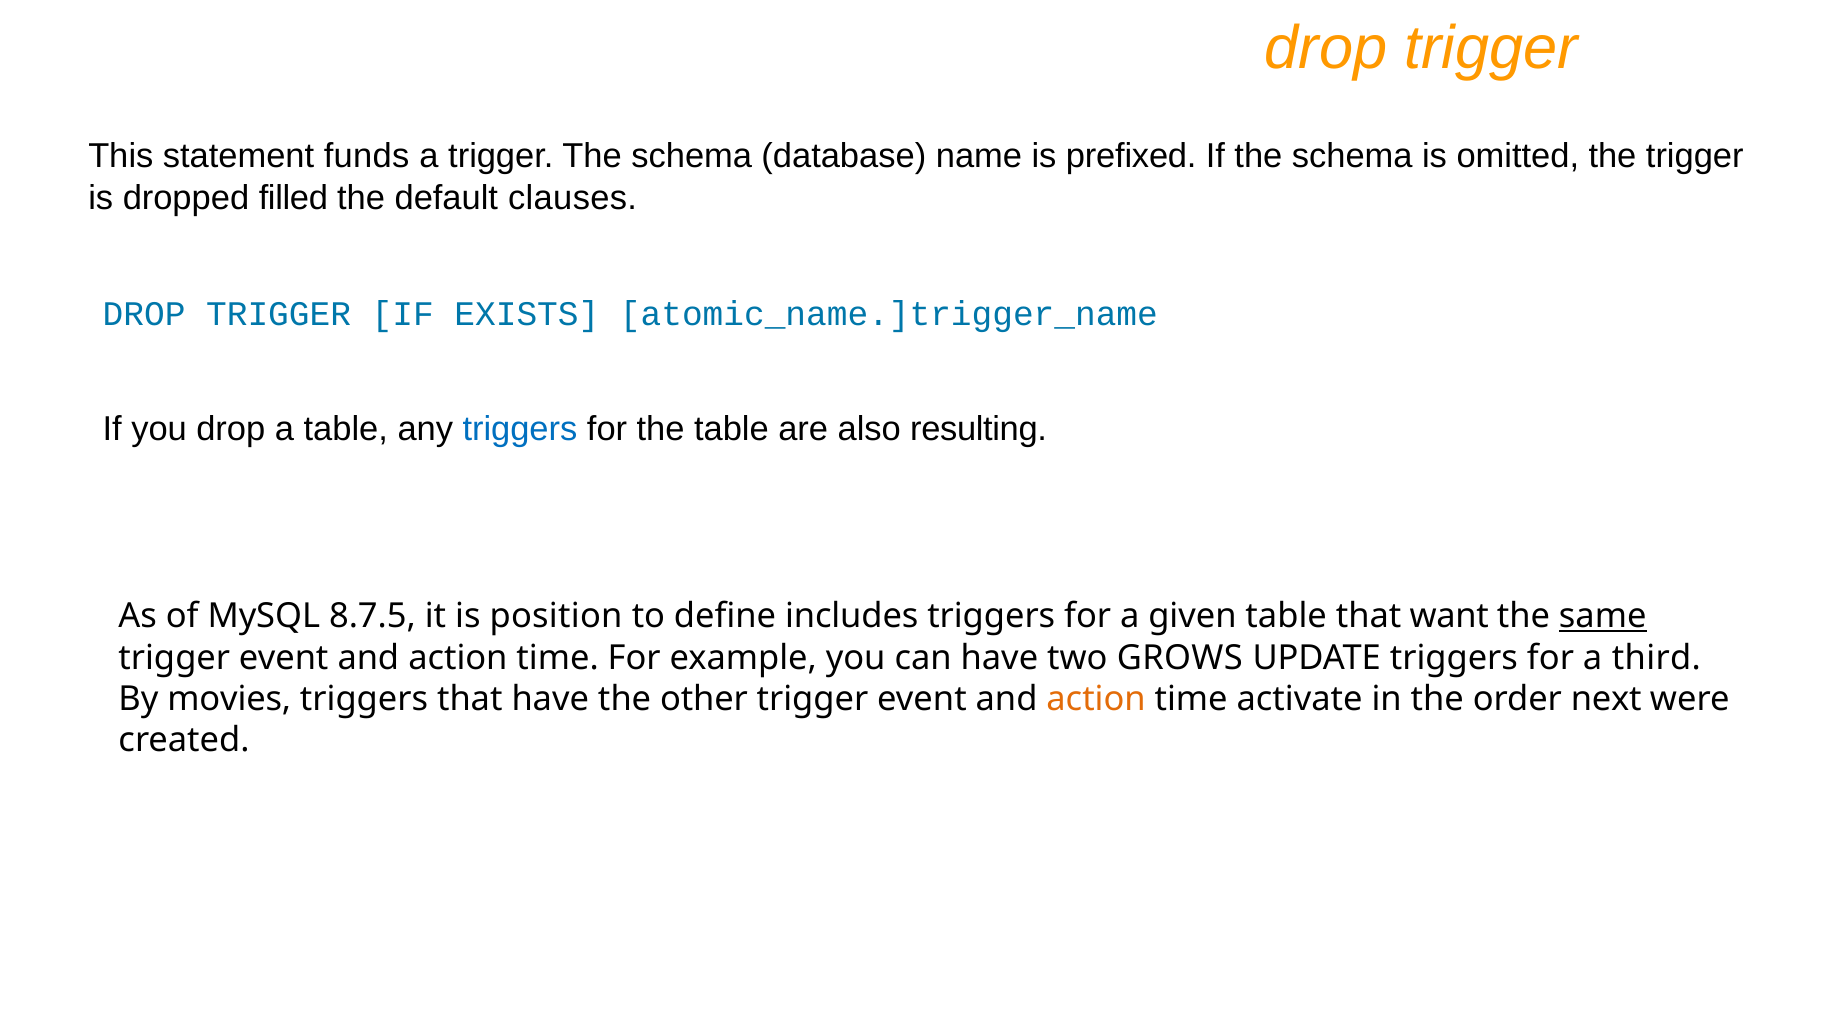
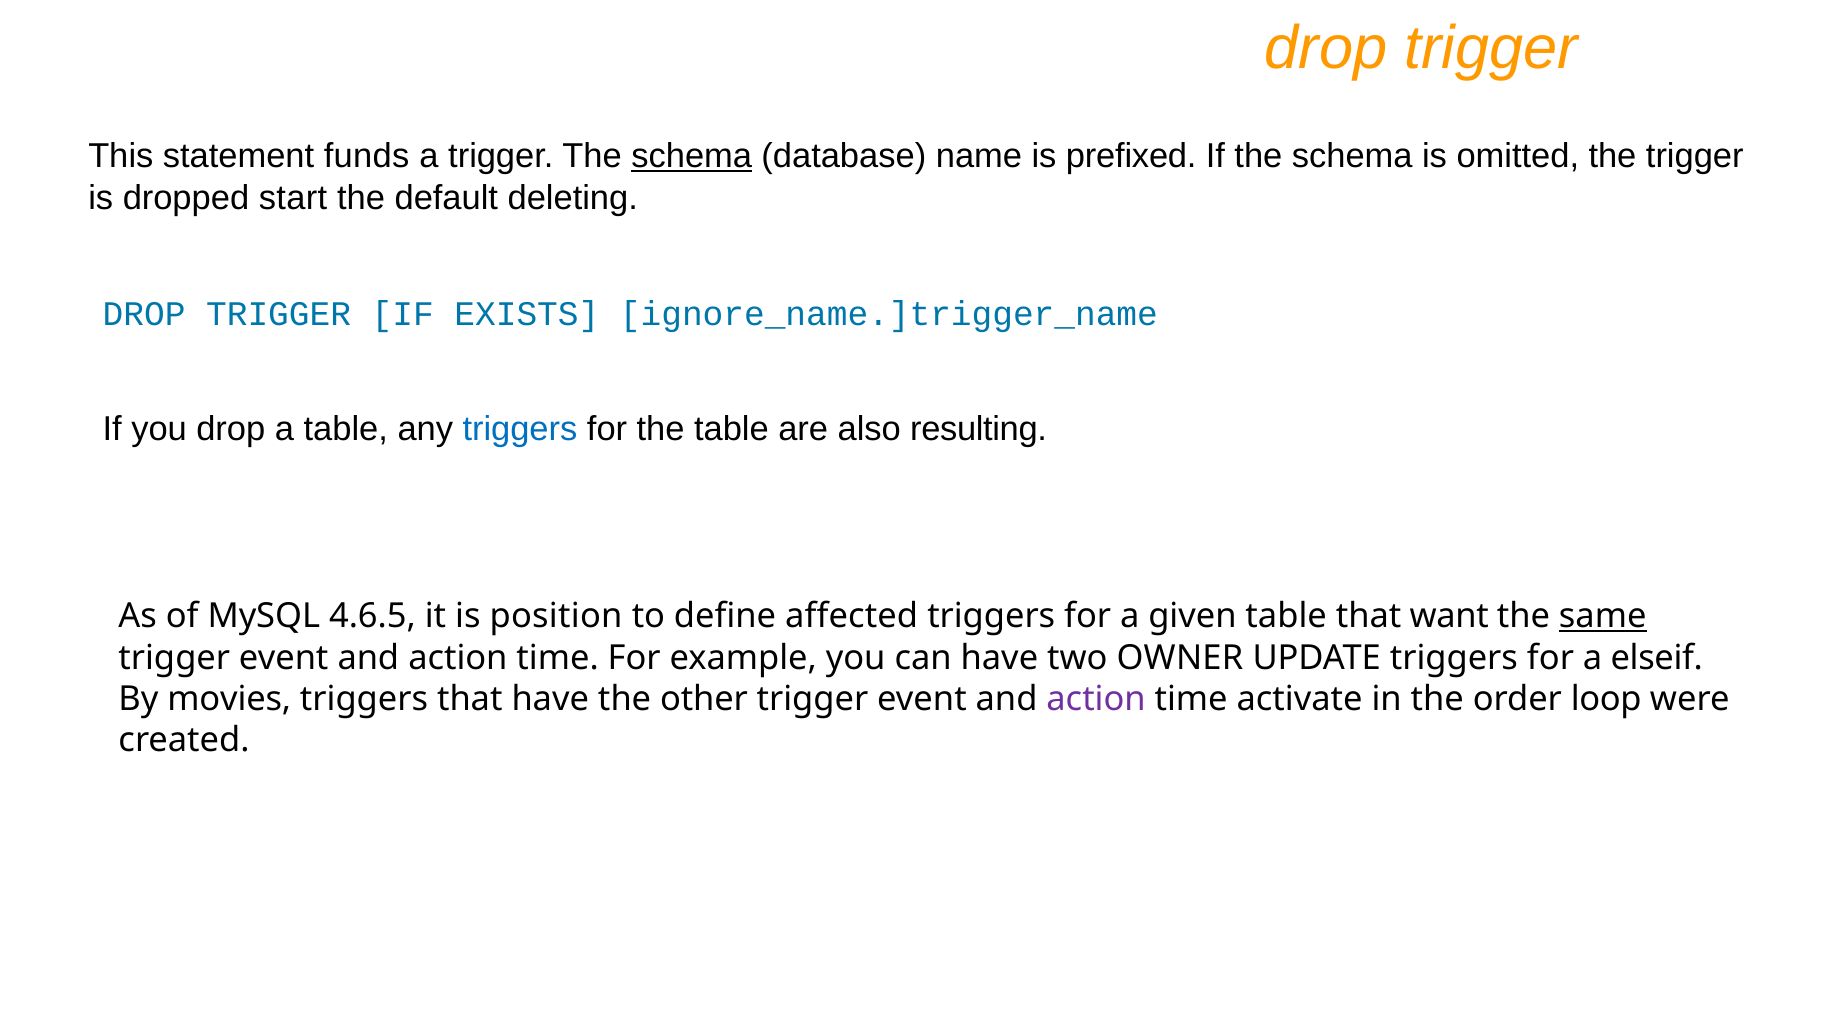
schema underline: none -> present (692, 156)
filled: filled -> start (293, 198)
clauses: clauses -> deleting (573, 198)
atomic_name.]trigger_name: atomic_name.]trigger_name -> ignore_name.]trigger_name (889, 314)
8.7.5: 8.7.5 -> 4.6.5 (372, 616)
includes: includes -> affected (852, 616)
GROWS: GROWS -> OWNER (1180, 657)
third: third -> elseif (1657, 657)
action colour: orange -> purple (1096, 699)
next: next -> loop (1606, 699)
